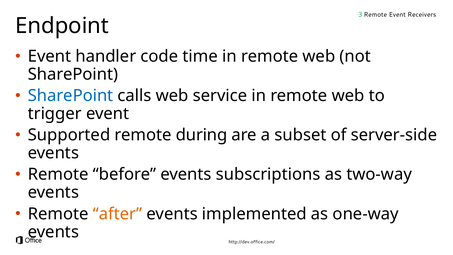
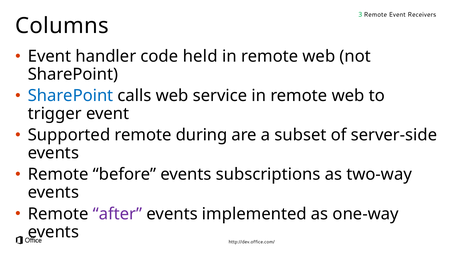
Endpoint: Endpoint -> Columns (62, 26)
time: time -> held (200, 56)
after colour: orange -> purple (118, 214)
